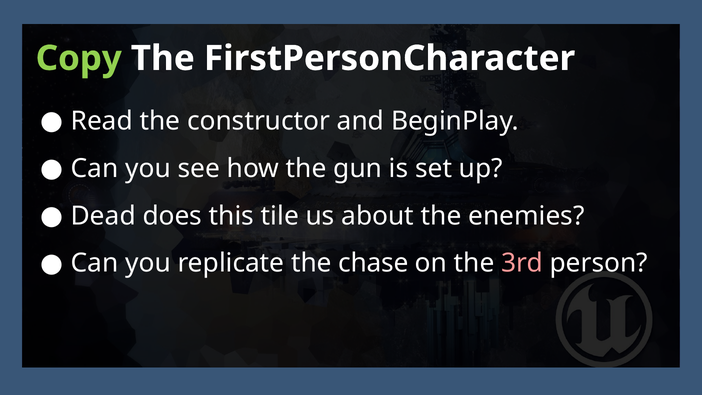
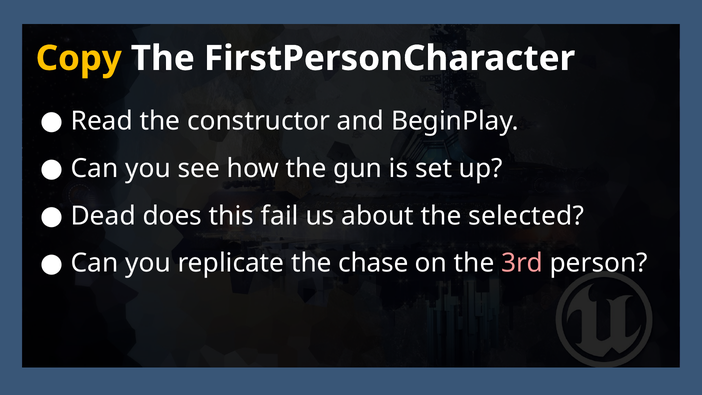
Copy colour: light green -> yellow (79, 58)
tile: tile -> fail (280, 216)
enemies: enemies -> selected (526, 216)
